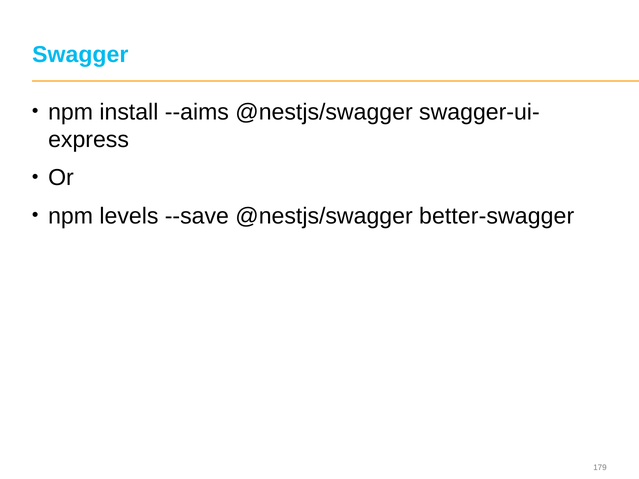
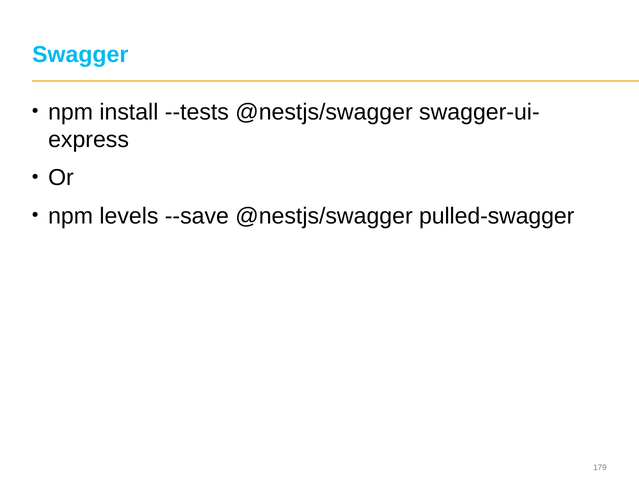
--aims: --aims -> --tests (197, 112)
better-swagger: better-swagger -> pulled-swagger (497, 216)
